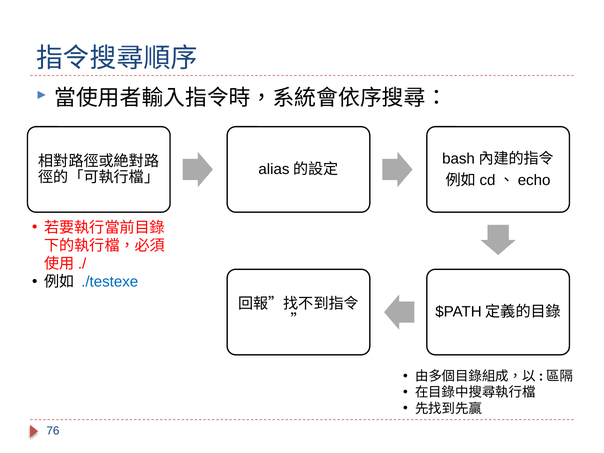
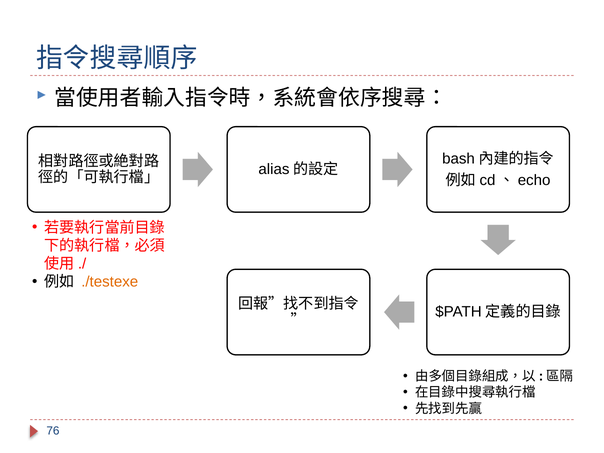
./testexe colour: blue -> orange (110, 282)
